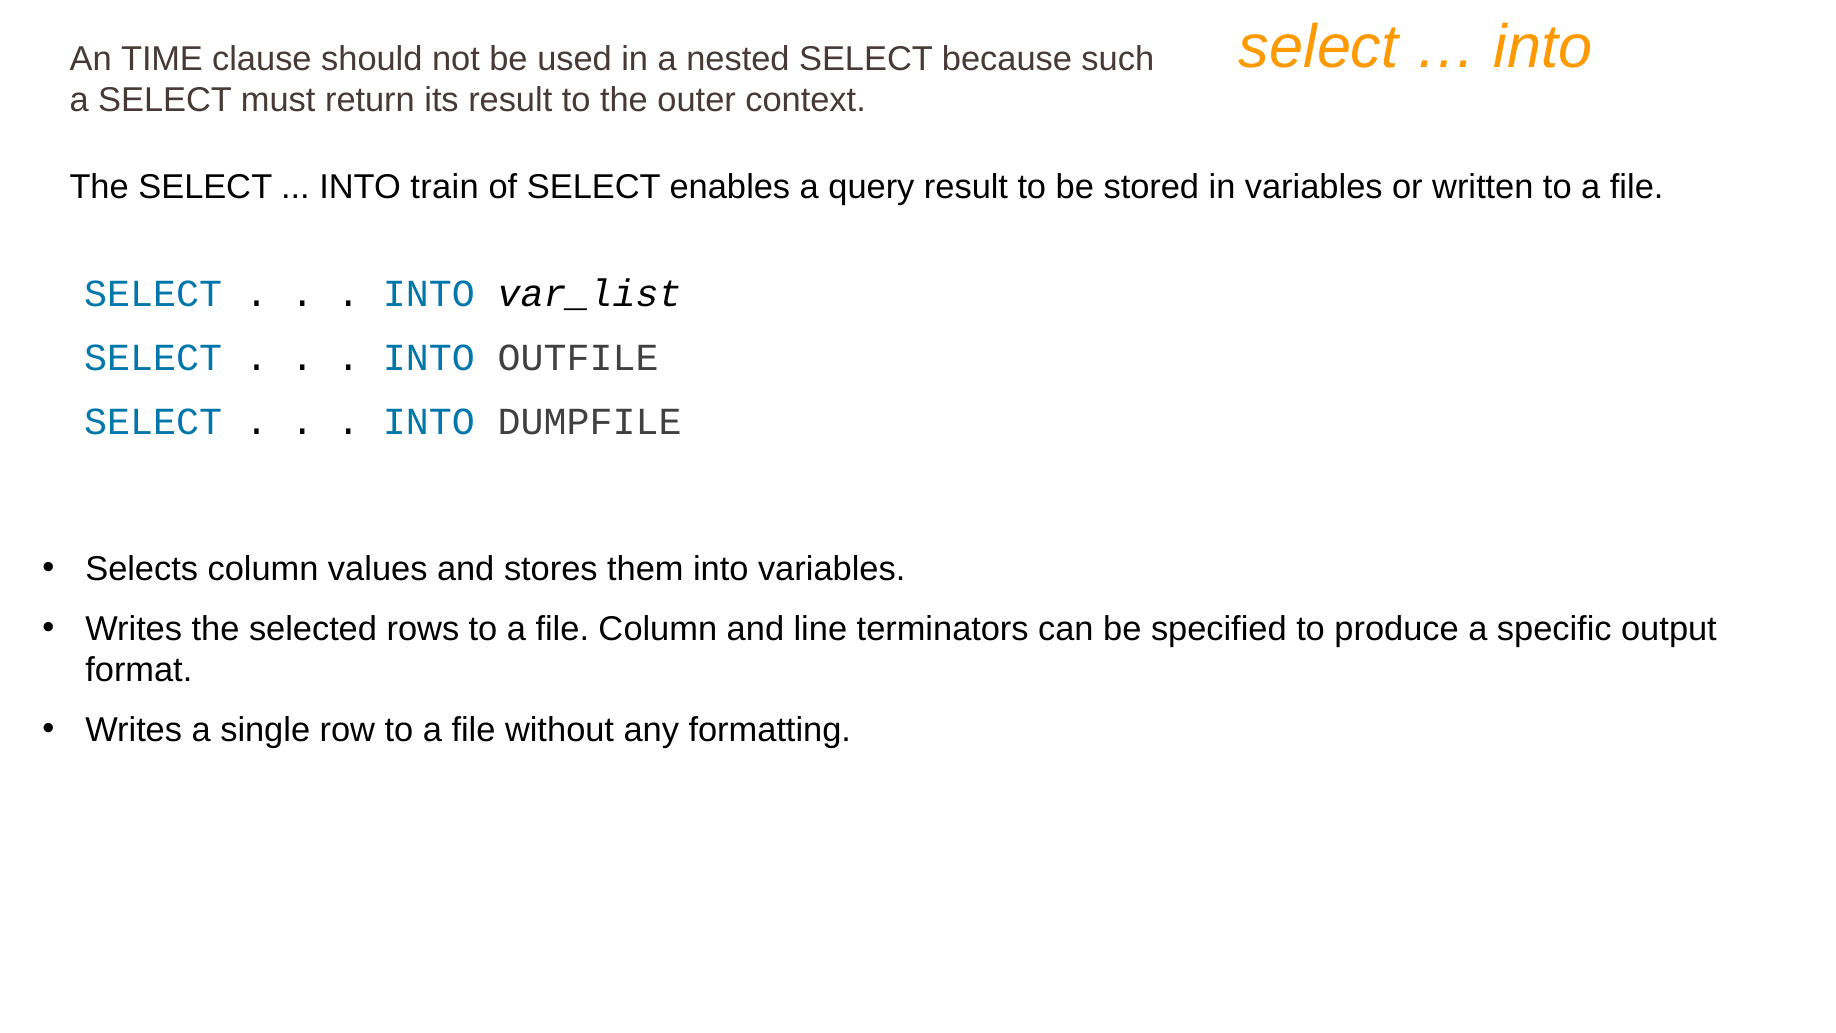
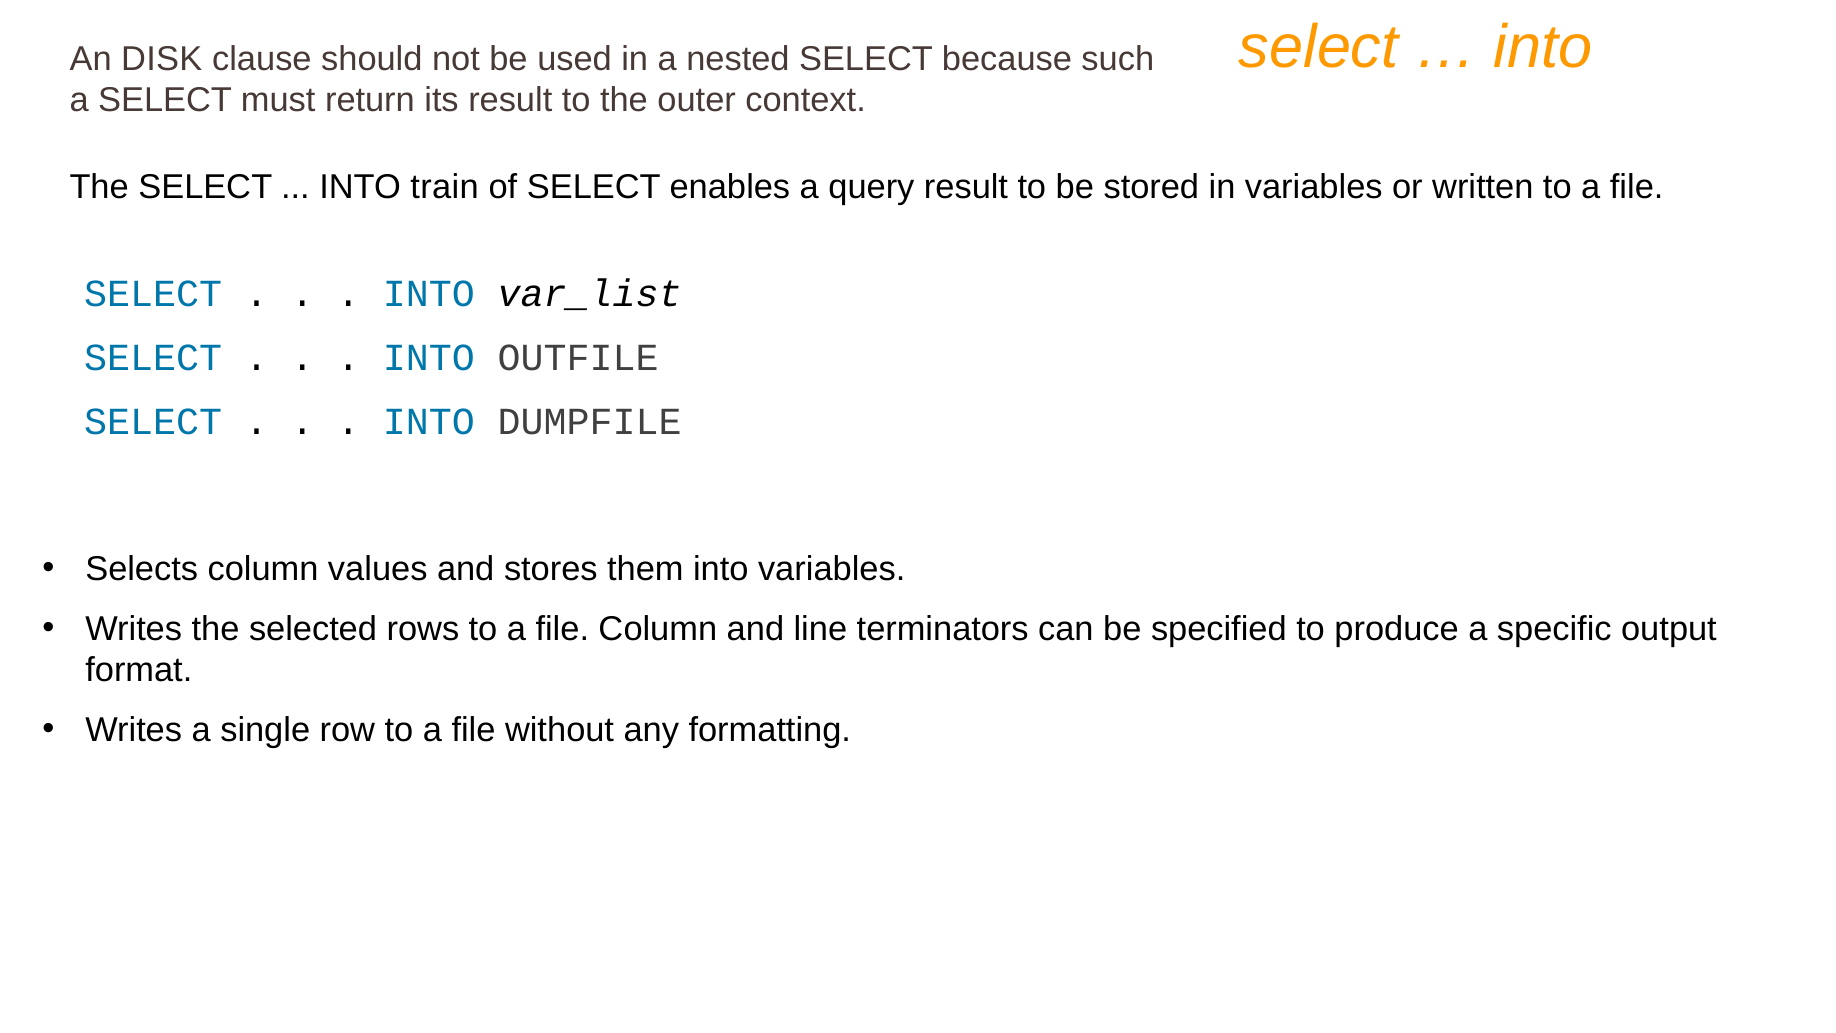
TIME: TIME -> DISK (162, 59)
